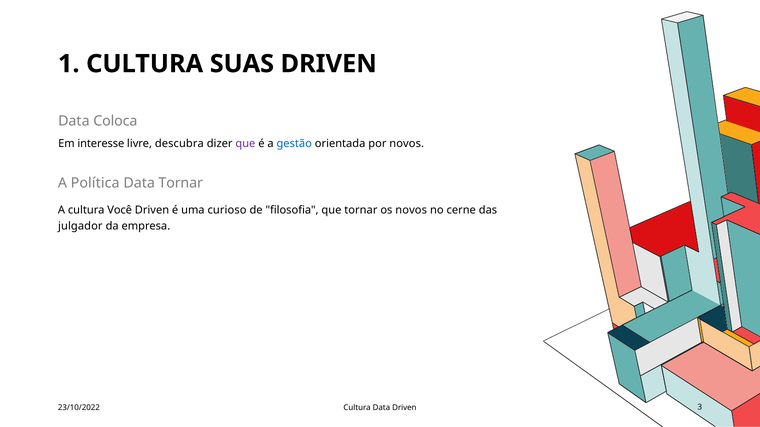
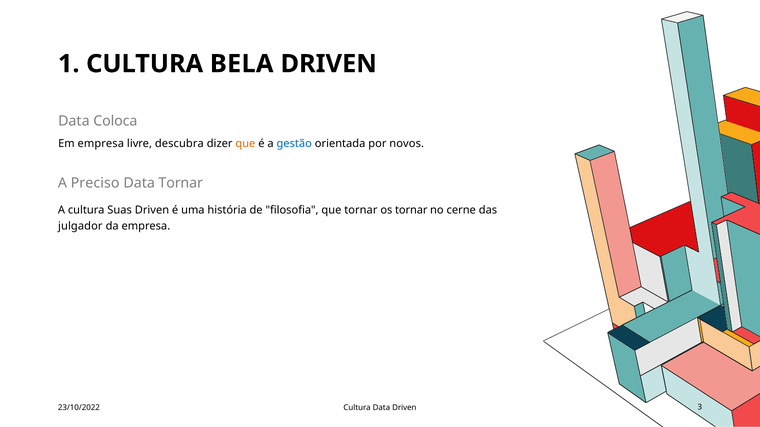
SUAS: SUAS -> BELA (242, 64)
Em interesse: interesse -> empresa (101, 144)
que colour: purple -> orange (245, 144)
Política: Política -> Preciso (95, 183)
Você: Você -> Suas (120, 210)
curioso: curioso -> história (227, 210)
os novos: novos -> tornar (411, 210)
